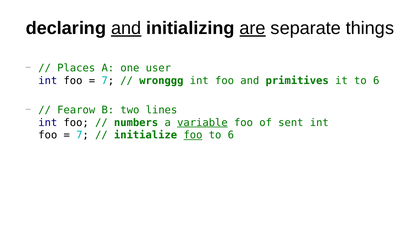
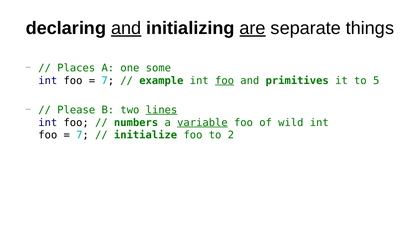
user: user -> some (158, 68)
wronggg: wronggg -> example (161, 81)
foo underline: none -> present (225, 81)
it to 6: 6 -> 5 (376, 81)
Fearow: Fearow -> Please (76, 110)
lines underline: none -> present (162, 110)
sent: sent -> wild (291, 123)
foo underline: present -> none (193, 135)
6: 6 -> 2 (231, 135)
